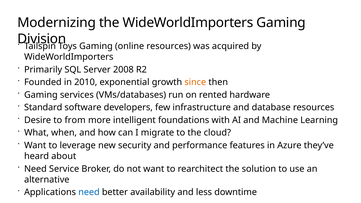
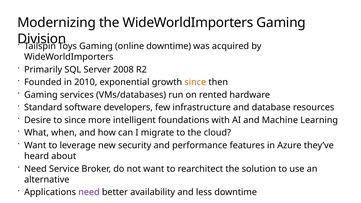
online resources: resources -> downtime (169, 46)
to from: from -> since (75, 120)
need colour: blue -> purple (89, 192)
